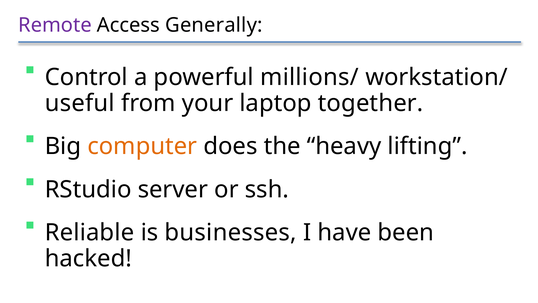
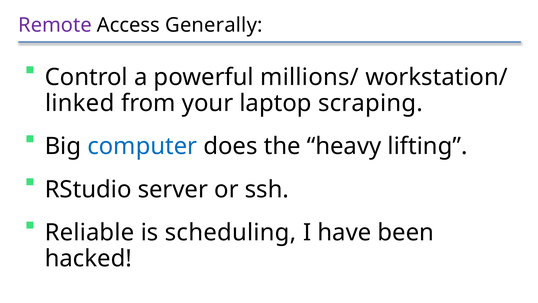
useful: useful -> linked (80, 103)
together: together -> scraping (371, 103)
computer colour: orange -> blue (142, 146)
businesses: businesses -> scheduling (231, 232)
